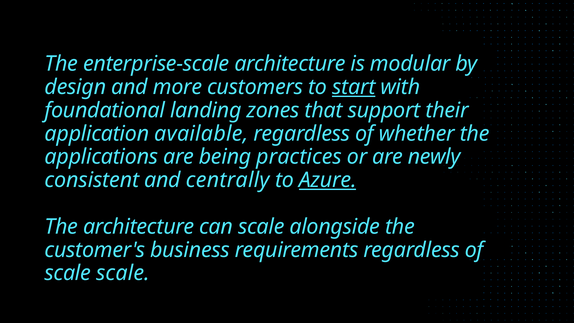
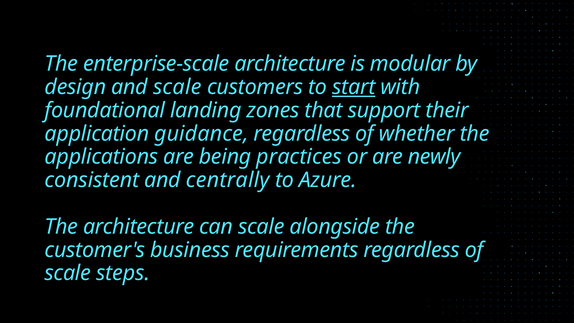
and more: more -> scale (177, 87)
available: available -> guidance (201, 134)
Azure underline: present -> none (328, 180)
scale scale: scale -> steps (123, 273)
